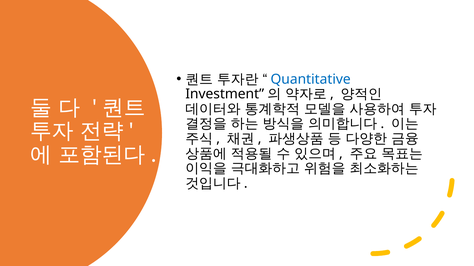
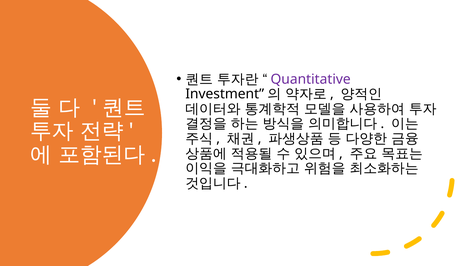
Quantitative colour: blue -> purple (311, 79)
